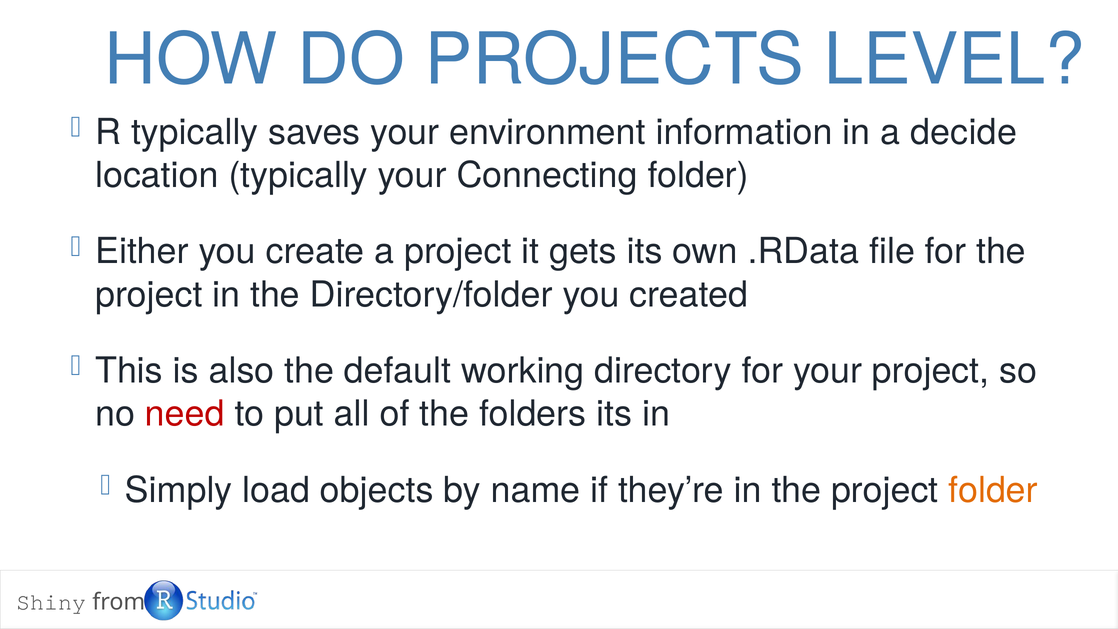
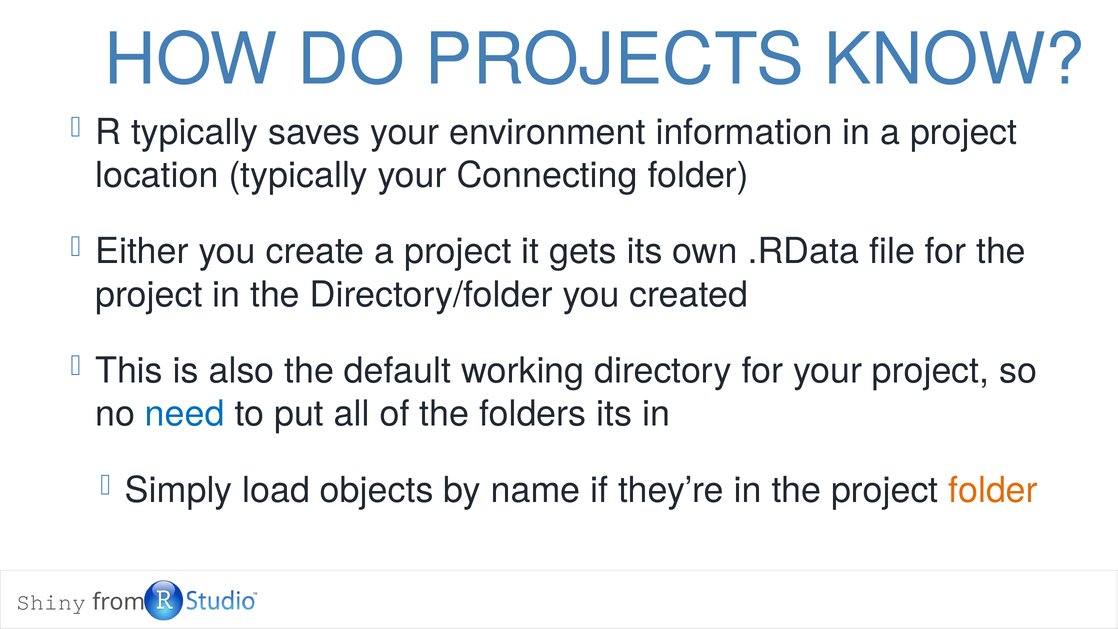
LEVEL: LEVEL -> KNOW (954, 60)
in a decide: decide -> project (964, 132)
need colour: red -> blue (185, 414)
